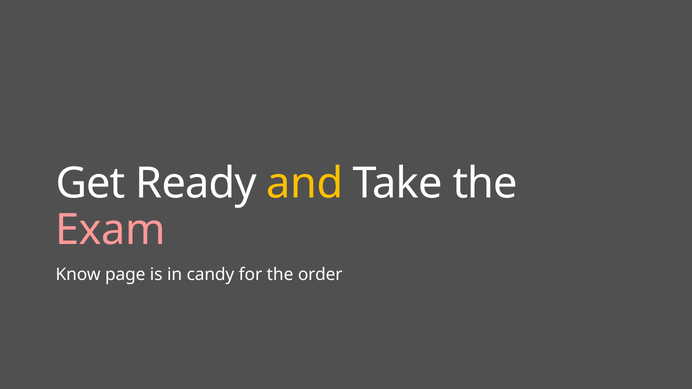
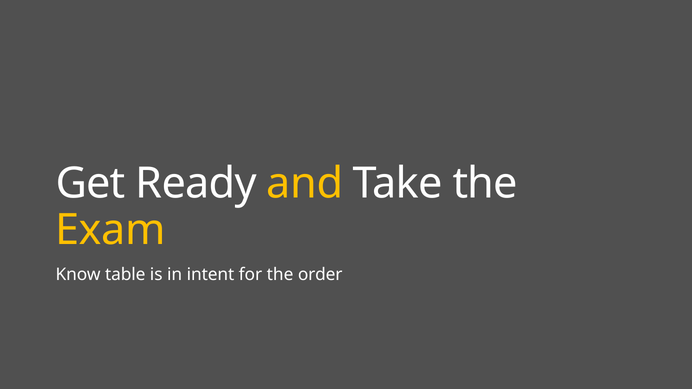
Exam colour: pink -> yellow (110, 230)
page: page -> table (125, 275)
candy: candy -> intent (210, 275)
